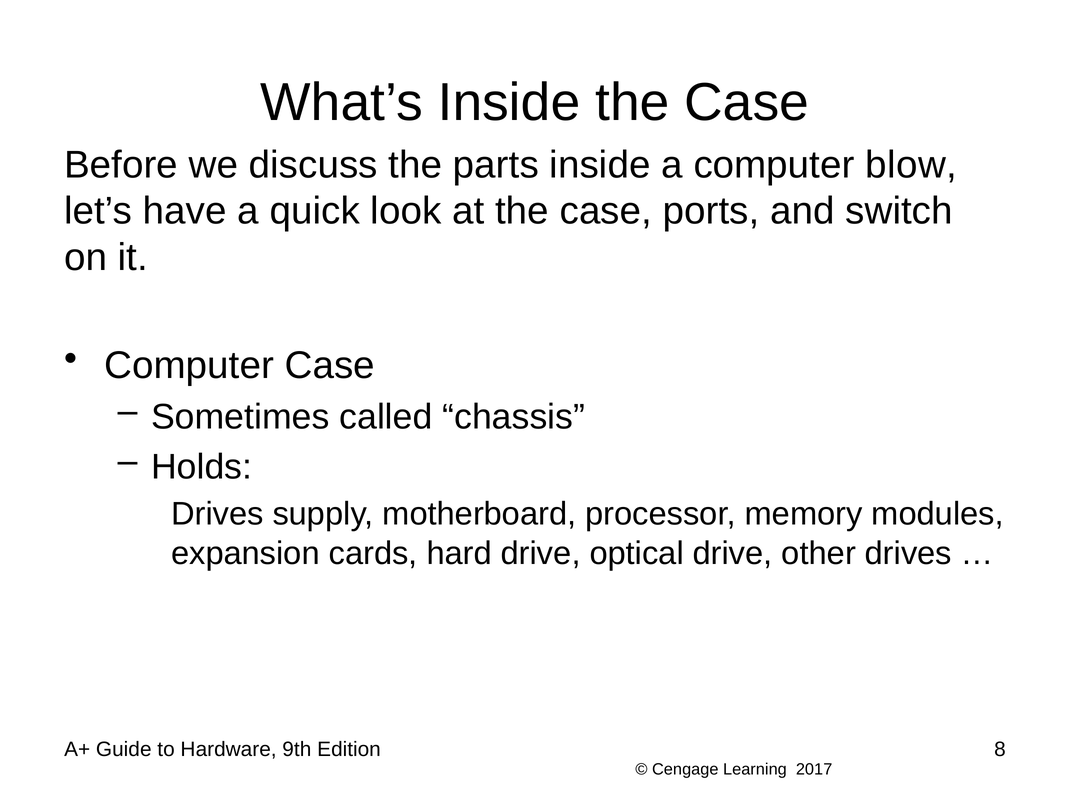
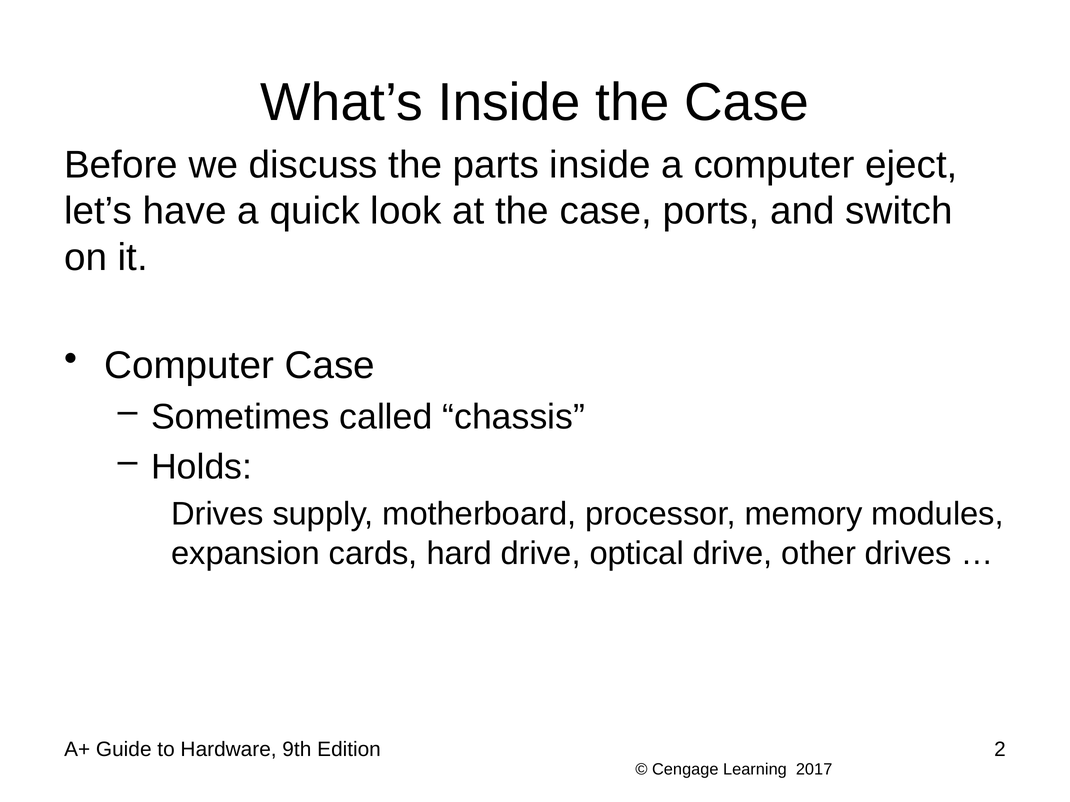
blow: blow -> eject (911, 165)
8: 8 -> 2 (1000, 750)
